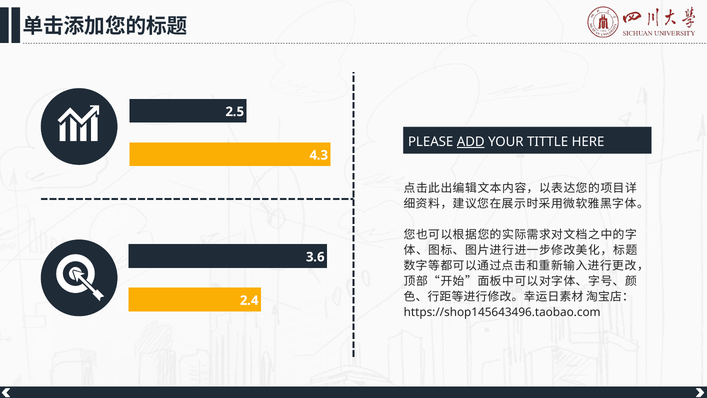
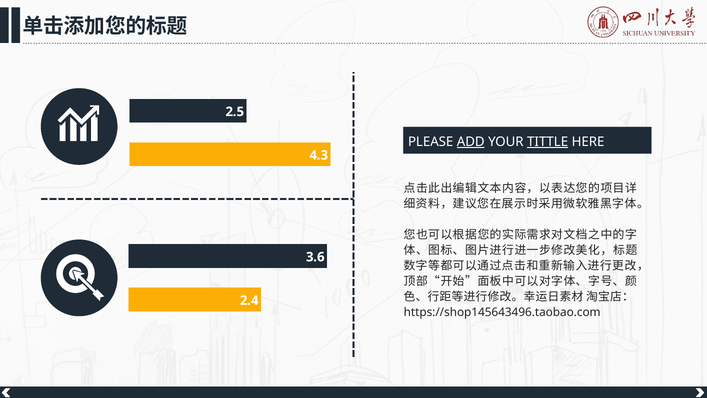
TITTLE underline: none -> present (548, 142)
